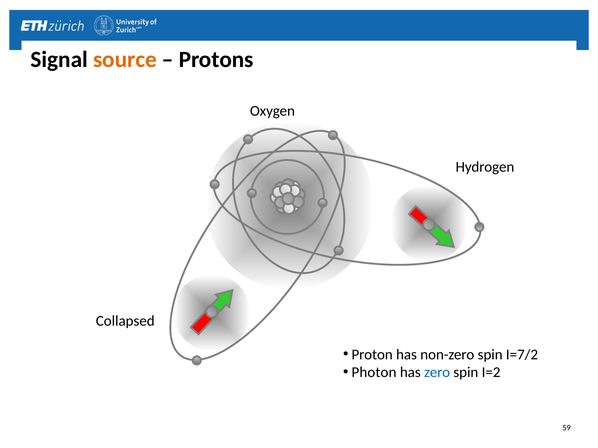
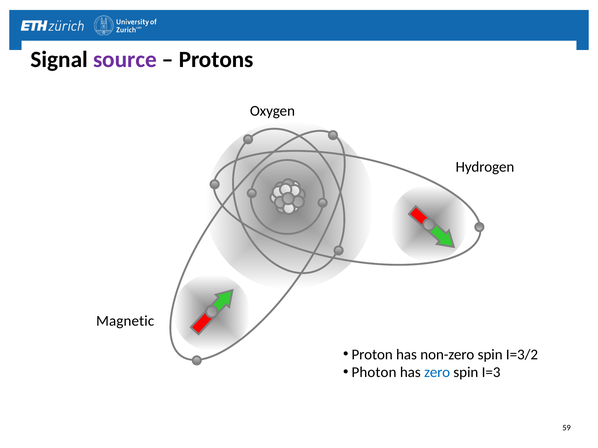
source colour: orange -> purple (125, 60)
Collapsed: Collapsed -> Magnetic (125, 321)
I=7/2: I=7/2 -> I=3/2 (522, 355)
I=2: I=2 -> I=3 (491, 373)
